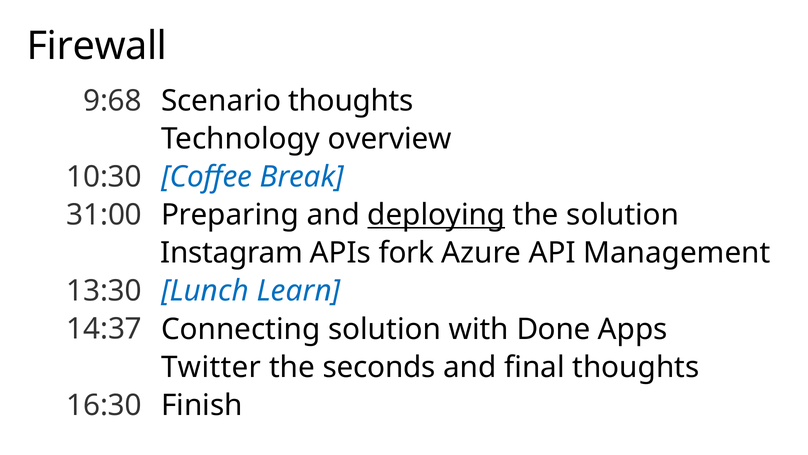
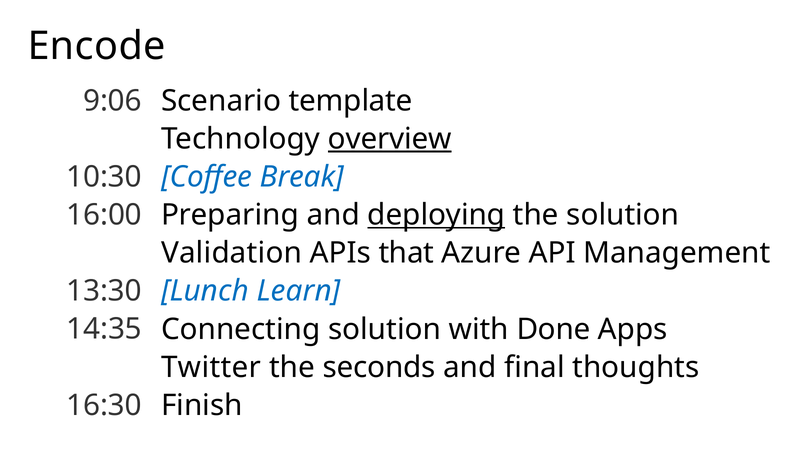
Firewall: Firewall -> Encode (97, 46)
9:68: 9:68 -> 9:06 (112, 101)
Scenario thoughts: thoughts -> template (351, 101)
overview underline: none -> present (390, 139)
31:00: 31:00 -> 16:00 (104, 215)
Instagram: Instagram -> Validation (232, 253)
fork: fork -> that (406, 253)
14:37: 14:37 -> 14:35 (104, 329)
